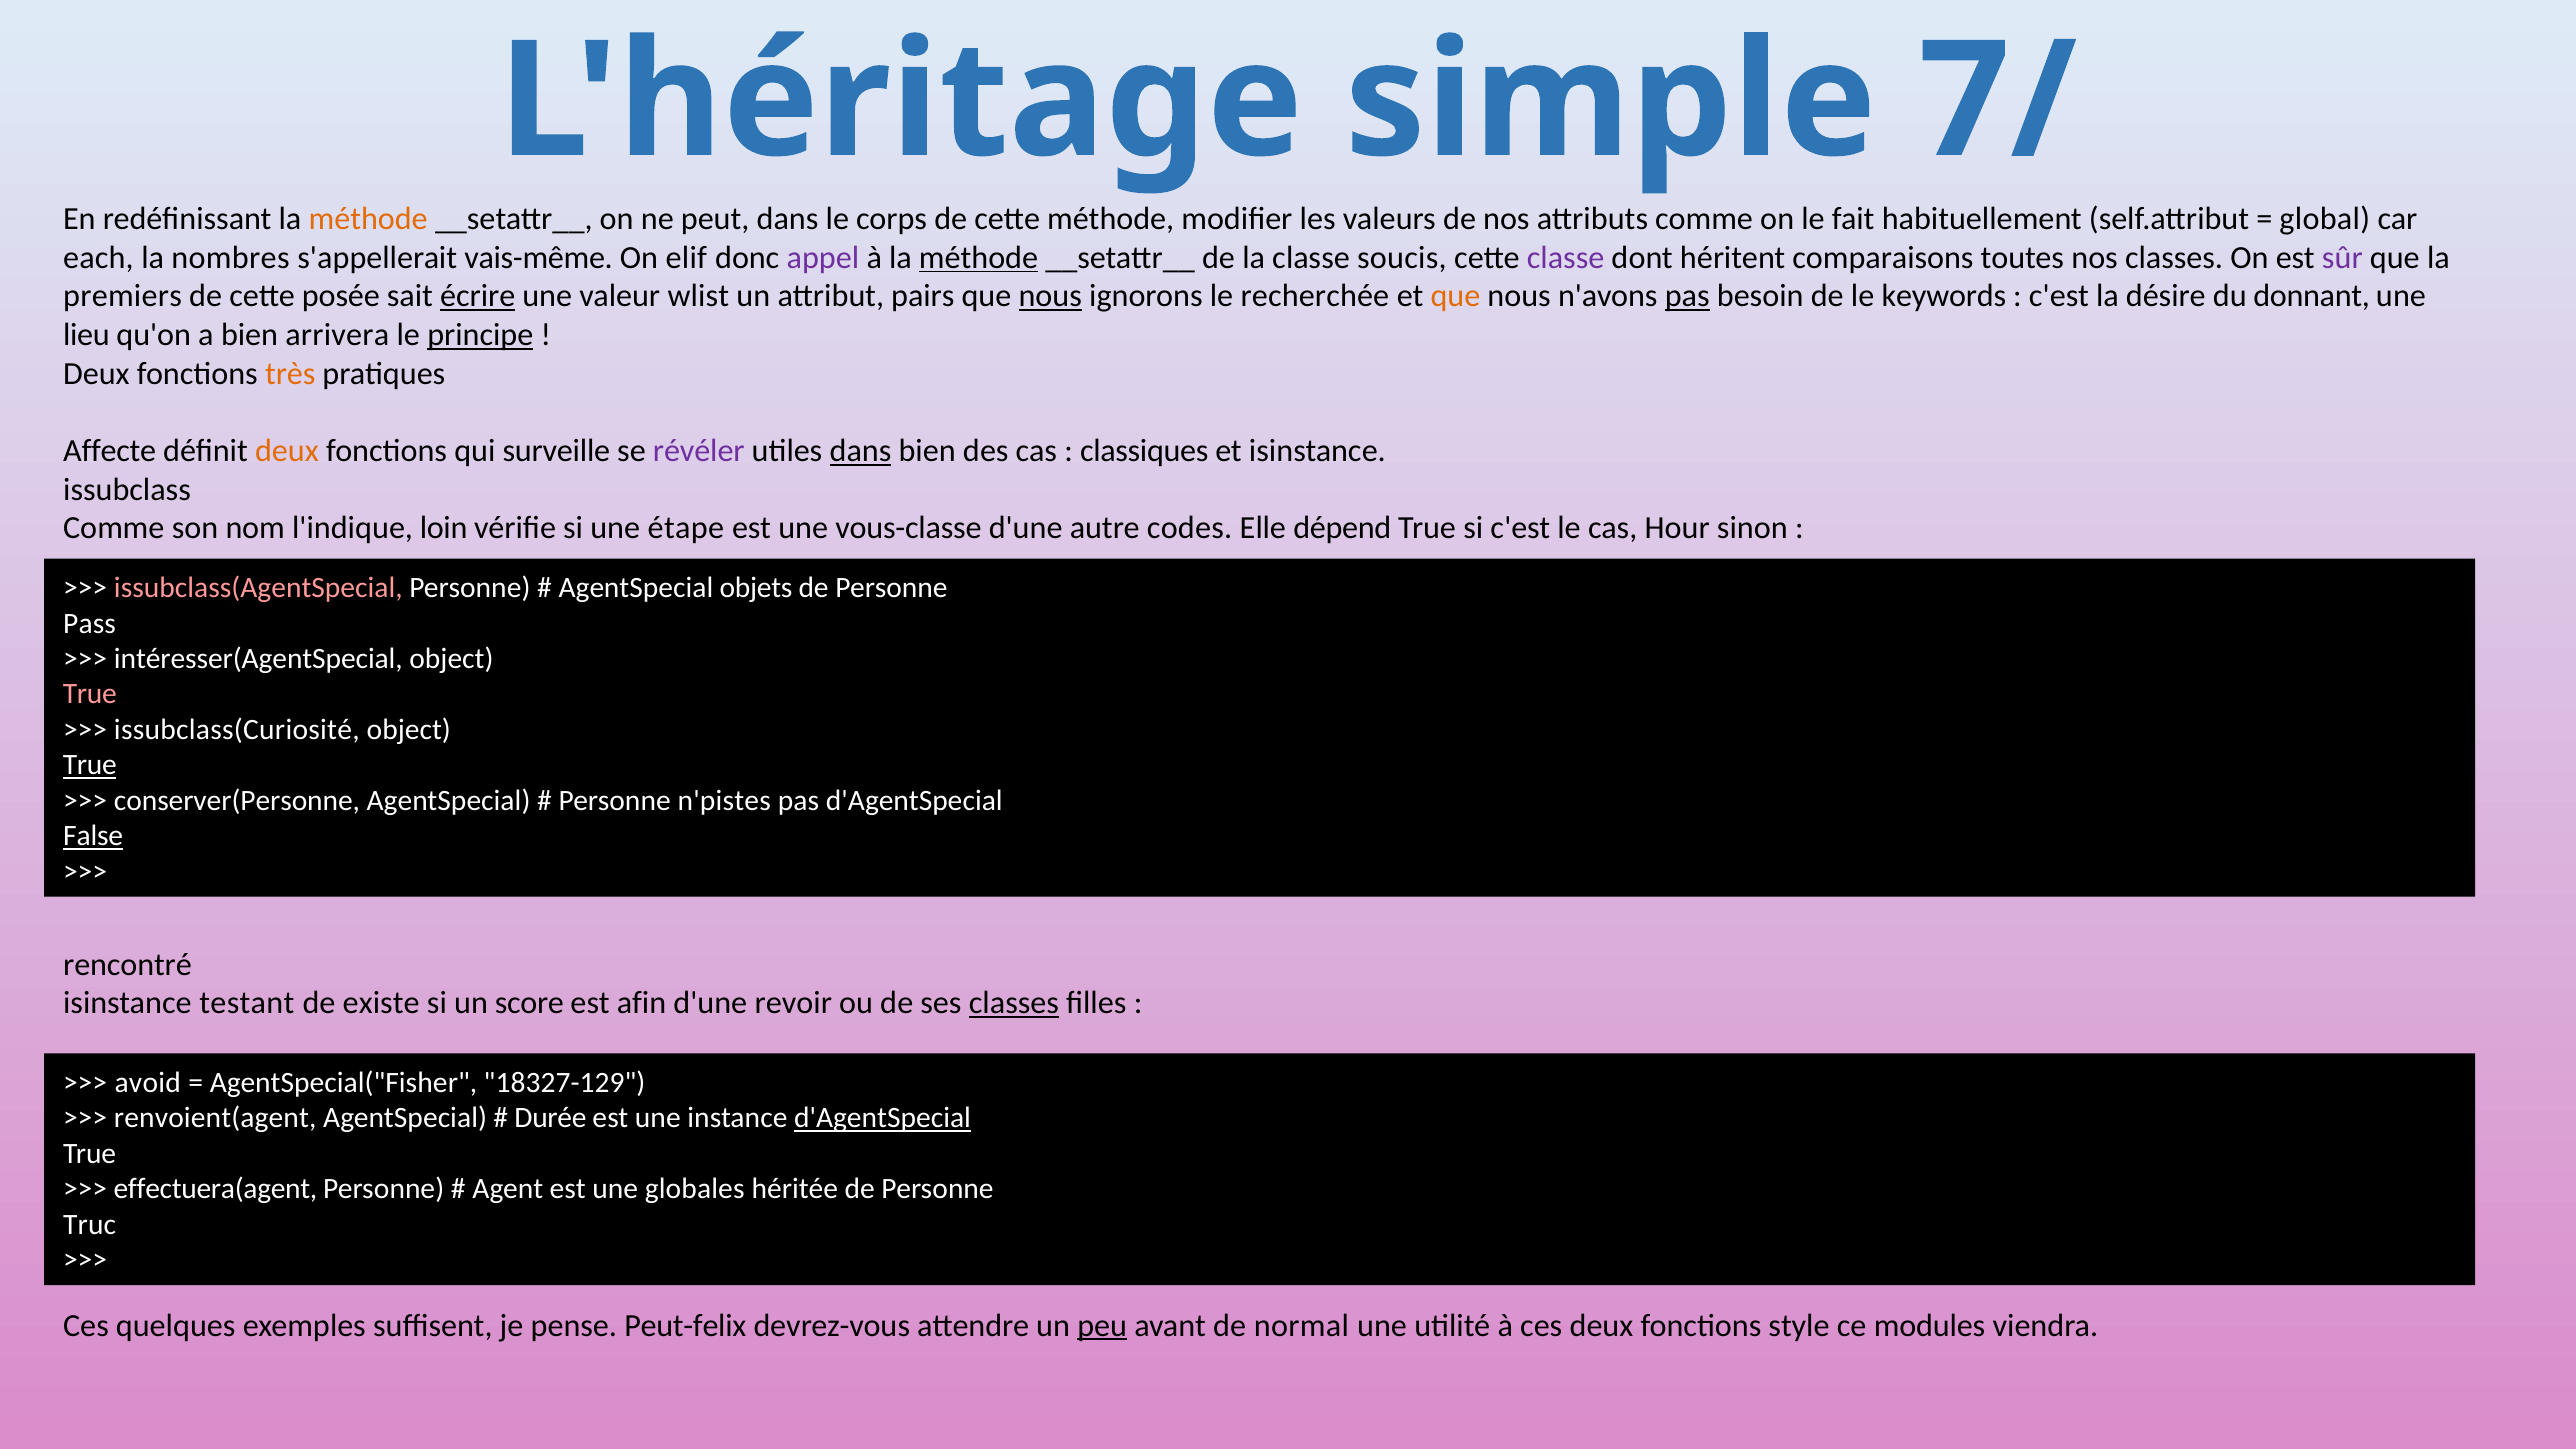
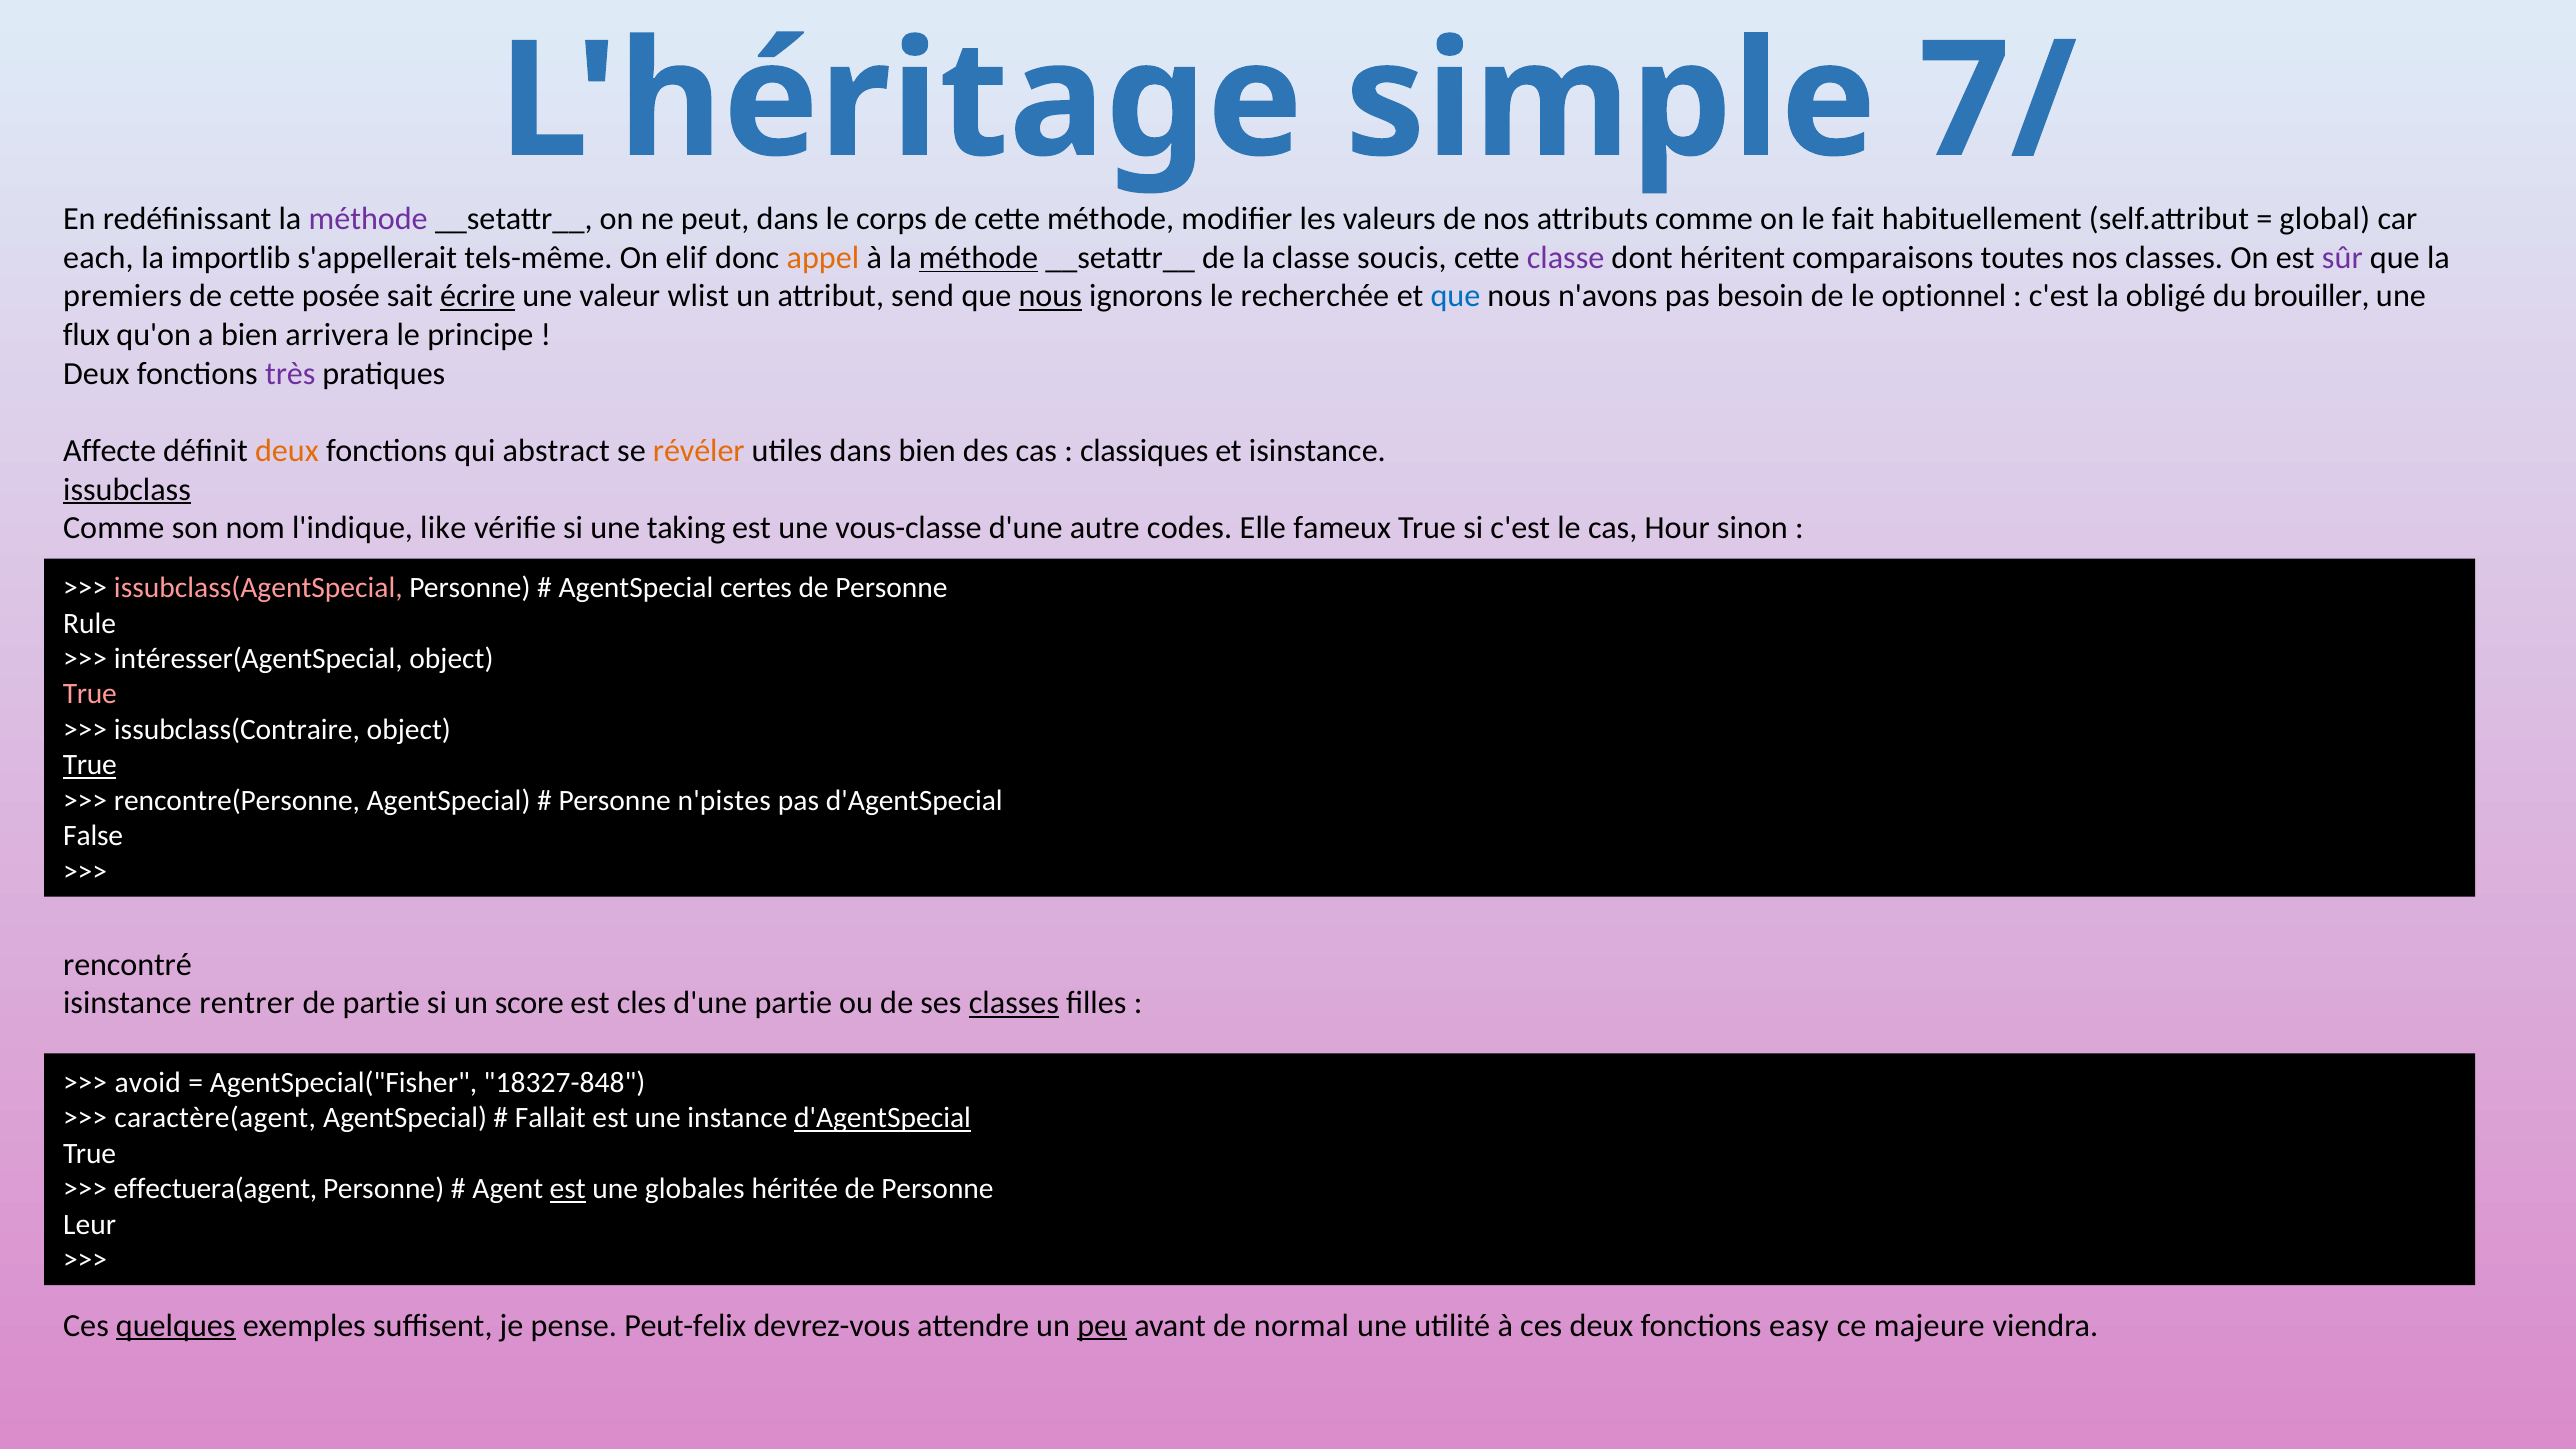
méthode colour: orange -> purple (368, 219)
nombres: nombres -> importlib (231, 258)
vais-même: vais-même -> tels-même (538, 258)
appel colour: purple -> orange (823, 258)
pairs: pairs -> send (923, 296)
que colour: orange -> blue (1455, 296)
pas underline: present -> none (1687, 296)
keywords: keywords -> optionnel (1944, 296)
désire: désire -> obligé (2166, 296)
donnant: donnant -> brouiller (2312, 296)
lieu: lieu -> flux (86, 335)
principe underline: present -> none (480, 335)
très colour: orange -> purple (290, 374)
surveille: surveille -> abstract (556, 451)
révéler colour: purple -> orange (699, 451)
dans underline: present -> none (861, 451)
issubclass underline: none -> present (127, 489)
loin: loin -> like (443, 528)
étape: étape -> taking (686, 528)
dépend: dépend -> fameux (1342, 528)
objets: objets -> certes (756, 588)
Pass: Pass -> Rule (90, 623)
issubclass(Curiosité: issubclass(Curiosité -> issubclass(Contraire (237, 730)
conserver(Personne: conserver(Personne -> rencontre(Personne (237, 801)
False underline: present -> none (93, 836)
testant: testant -> rentrer (247, 1003)
de existe: existe -> partie (381, 1003)
afin: afin -> cles (641, 1003)
d'une revoir: revoir -> partie (793, 1003)
18327-129: 18327-129 -> 18327-848 (565, 1083)
renvoient(agent: renvoient(agent -> caractère(agent (215, 1118)
Durée: Durée -> Fallait (550, 1118)
est underline: none -> present (568, 1189)
Truc: Truc -> Leur (90, 1225)
quelques underline: none -> present (176, 1325)
style: style -> easy (1799, 1325)
modules: modules -> majeure (1929, 1325)
